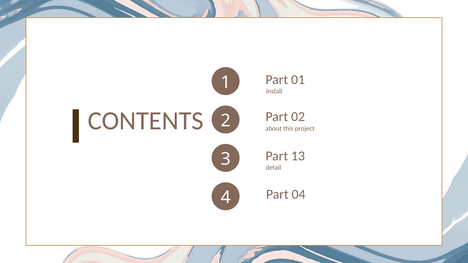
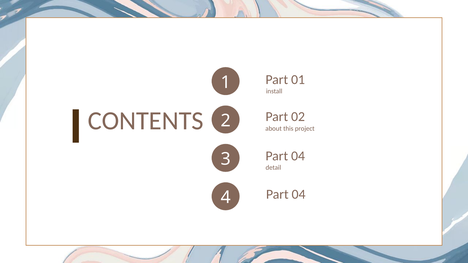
13: 13 -> 04 (298, 156)
